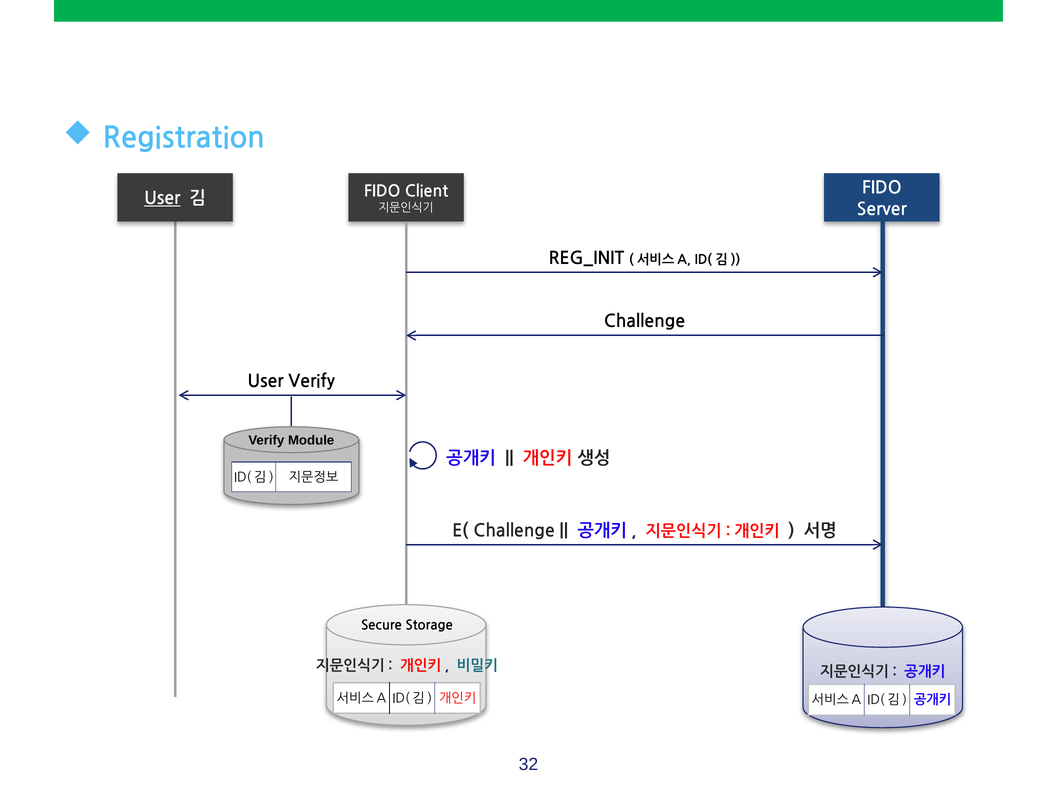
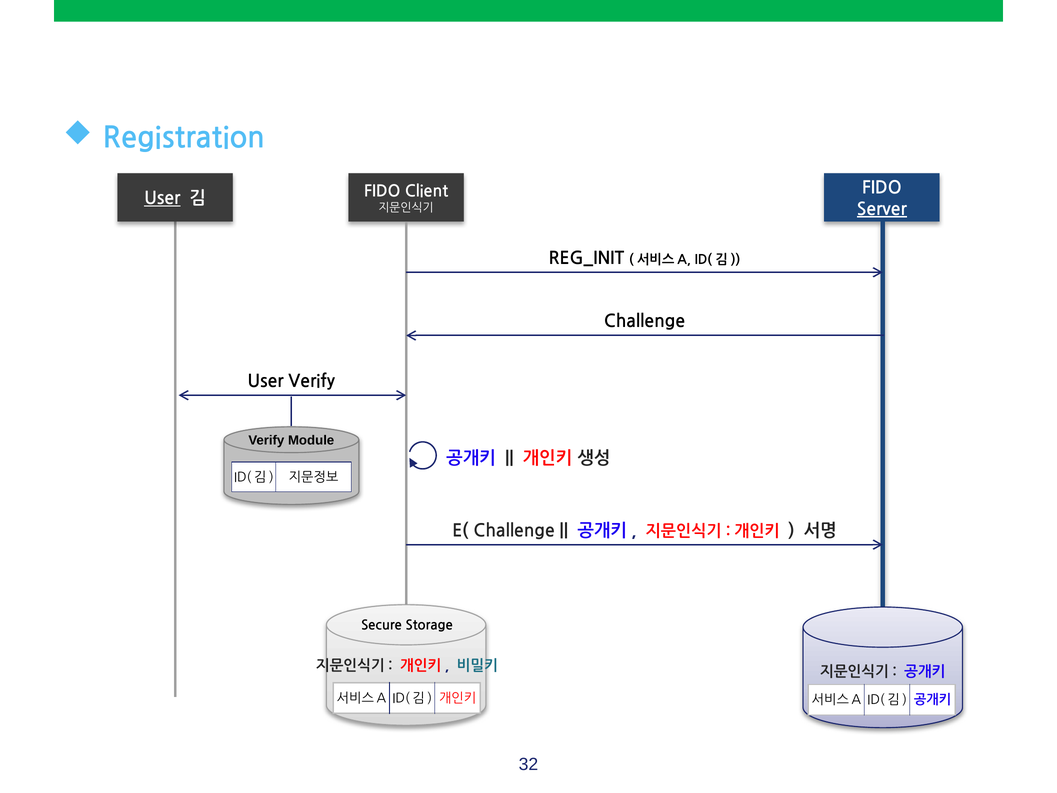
Server underline: none -> present (882, 209)
